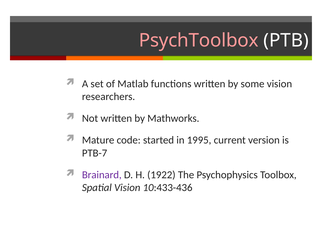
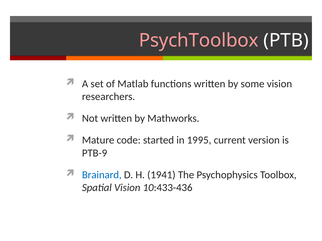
PTB-7: PTB-7 -> PTB-9 (95, 153)
Brainard colour: purple -> blue (102, 175)
1922: 1922 -> 1941 (161, 175)
